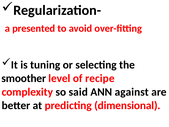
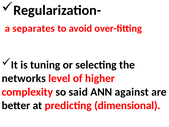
presented: presented -> separates (34, 28)
smoother: smoother -> networks (24, 78)
recipe: recipe -> higher (100, 78)
